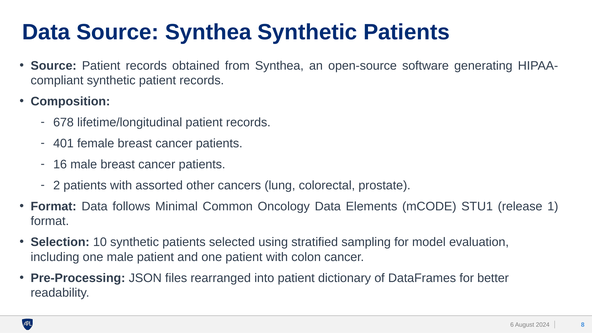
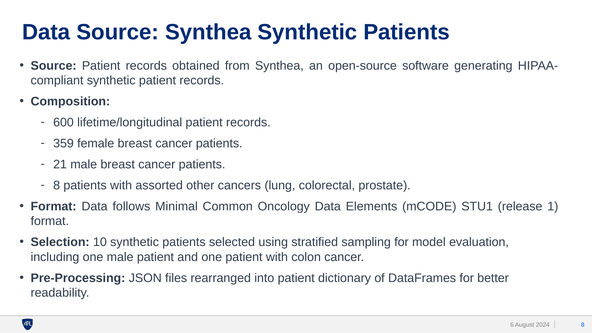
678: 678 -> 600 (63, 122)
401: 401 -> 359 (63, 143)
16: 16 -> 21 (60, 164)
2: 2 -> 8 (57, 185)
